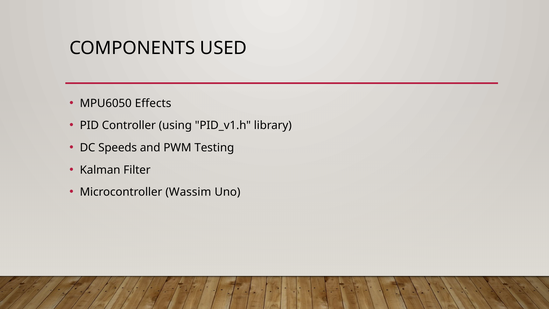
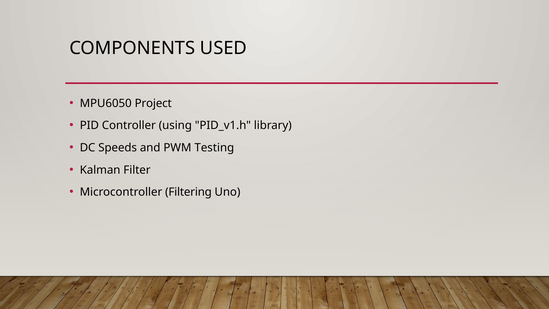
Effects: Effects -> Project (153, 103)
Wassim: Wassim -> Filtering (188, 192)
